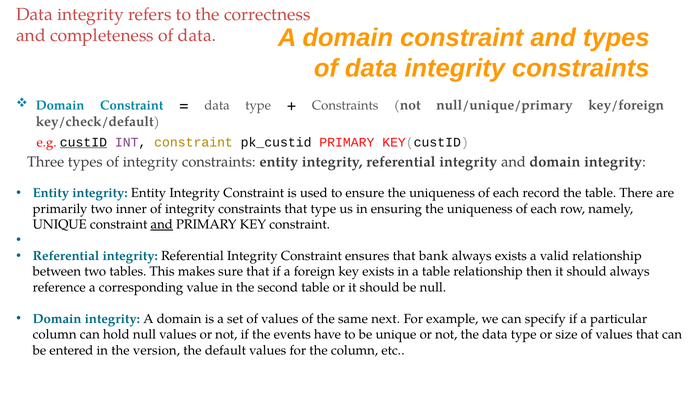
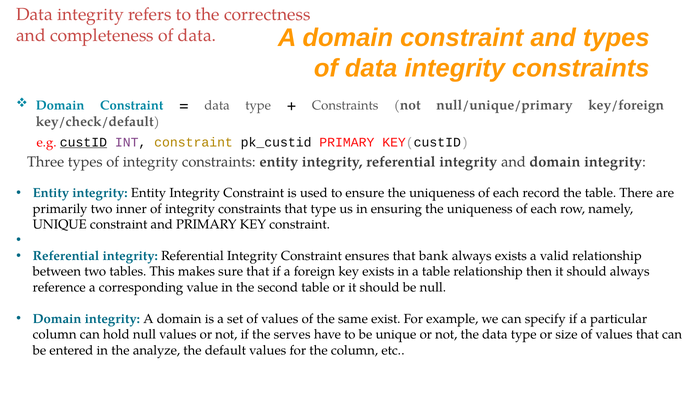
and underline: present -> none (162, 225)
next: next -> exist (386, 319)
events: events -> serves (292, 335)
version: version -> analyze (157, 350)
